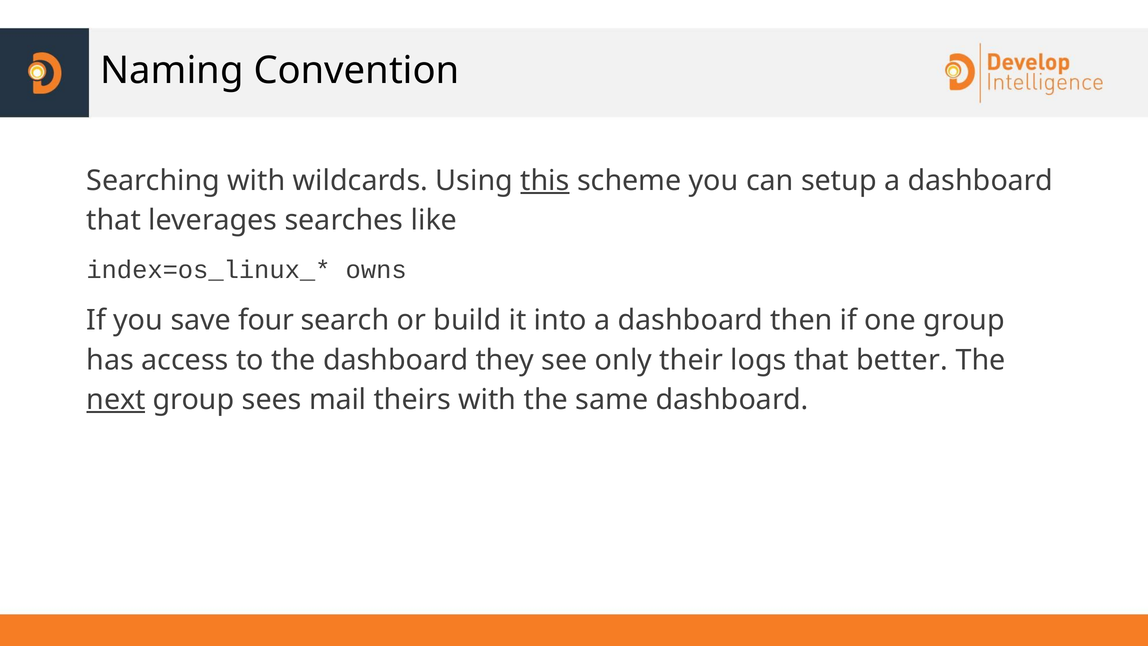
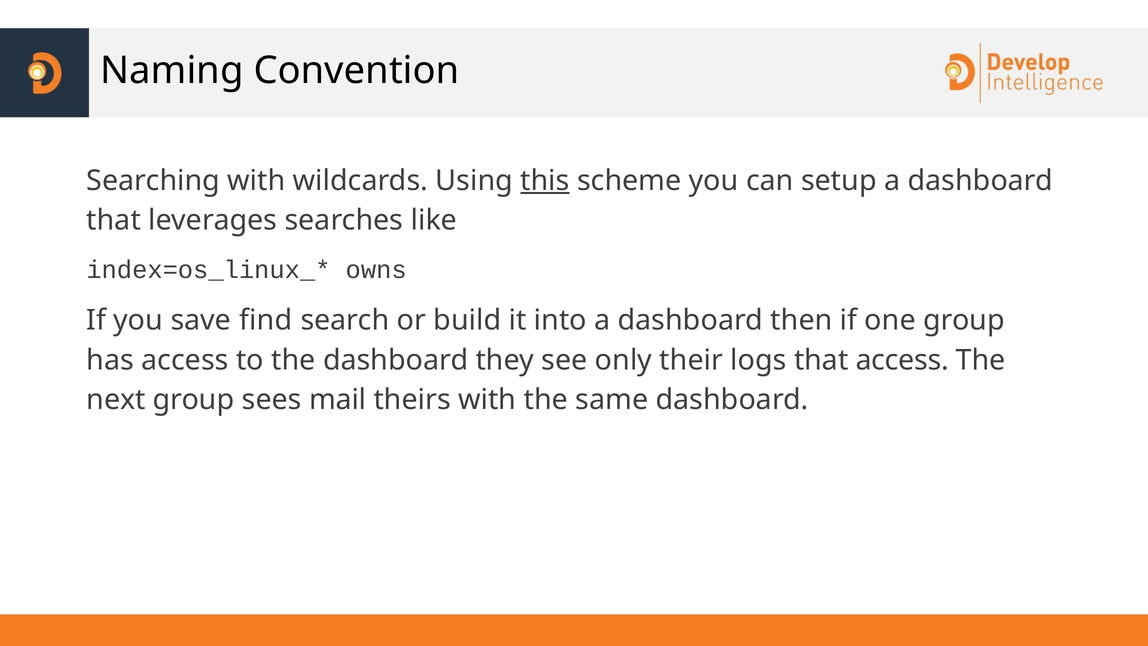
four: four -> find (266, 320)
that better: better -> access (902, 360)
next underline: present -> none (116, 400)
